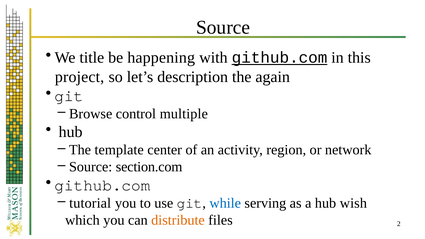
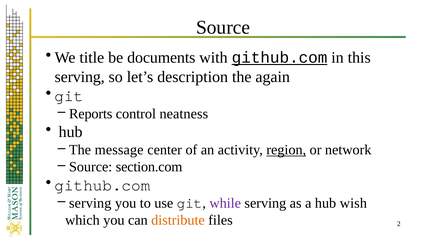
happening: happening -> documents (161, 58)
project: project -> serving (80, 77)
Browse: Browse -> Reports (91, 114)
multiple: multiple -> neatness (184, 114)
template: template -> message (119, 150)
region underline: none -> present (286, 150)
tutorial: tutorial -> serving (90, 203)
while colour: blue -> purple (225, 203)
